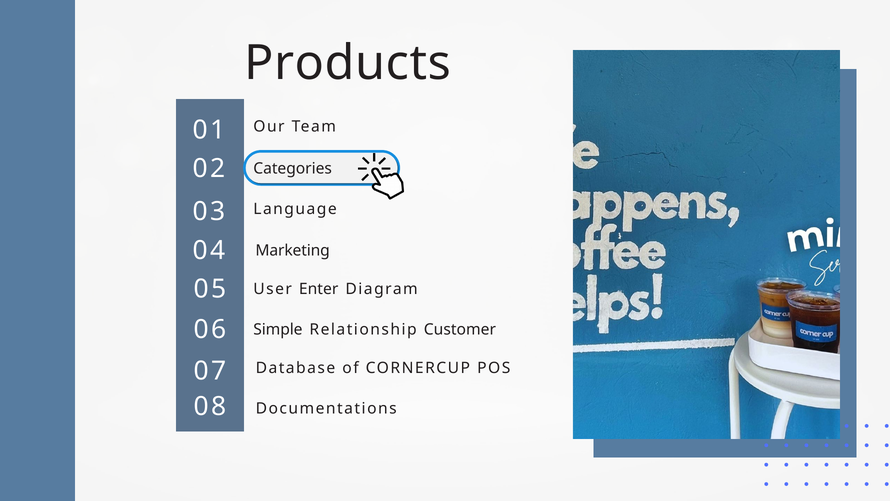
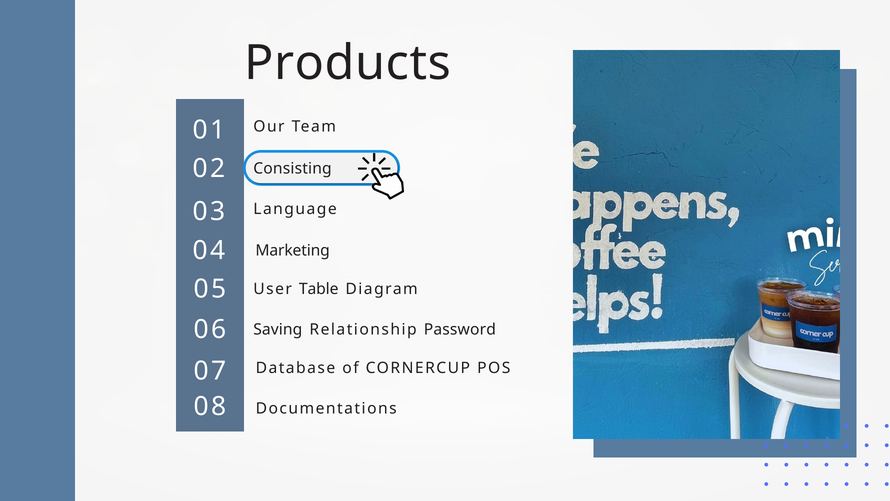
Categories: Categories -> Consisting (293, 168)
Enter: Enter -> Table (319, 289)
Simple: Simple -> Saving (278, 329)
Customer: Customer -> Password (460, 329)
